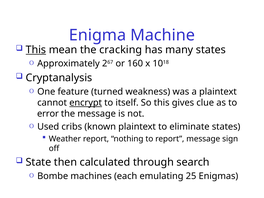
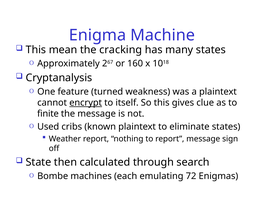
This underline: present -> none (36, 50)
error: error -> finite (48, 114)
25: 25 -> 72 (191, 176)
